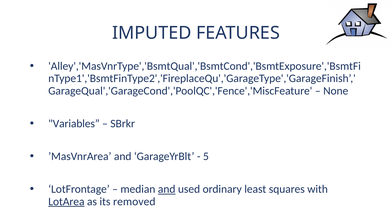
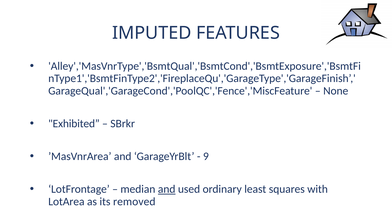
Variables: Variables -> Exhibited (74, 124)
5: 5 -> 9 (206, 157)
LotArea underline: present -> none (66, 202)
